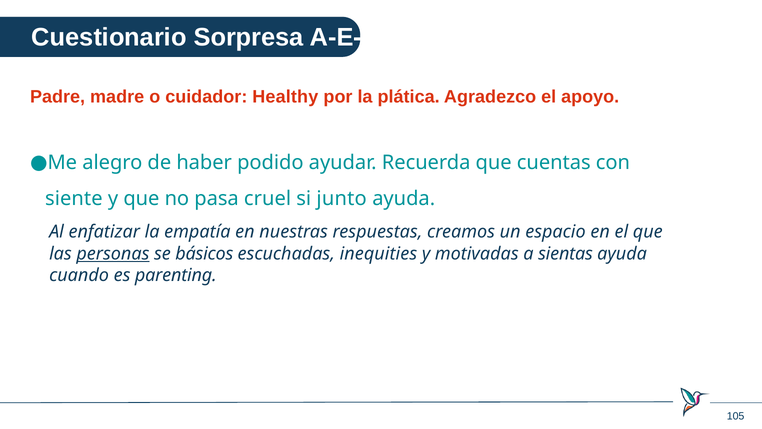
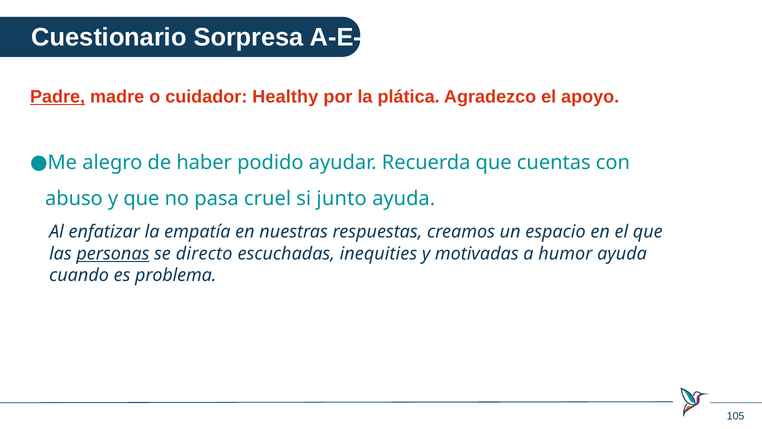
Padre underline: none -> present (58, 97)
siente: siente -> abuso (74, 199)
básicos: básicos -> directo (204, 253)
sientas: sientas -> humor (565, 253)
parenting: parenting -> problema (176, 275)
